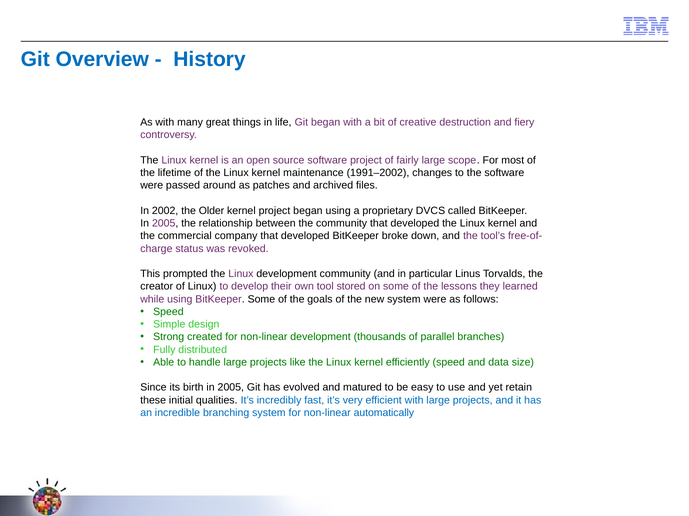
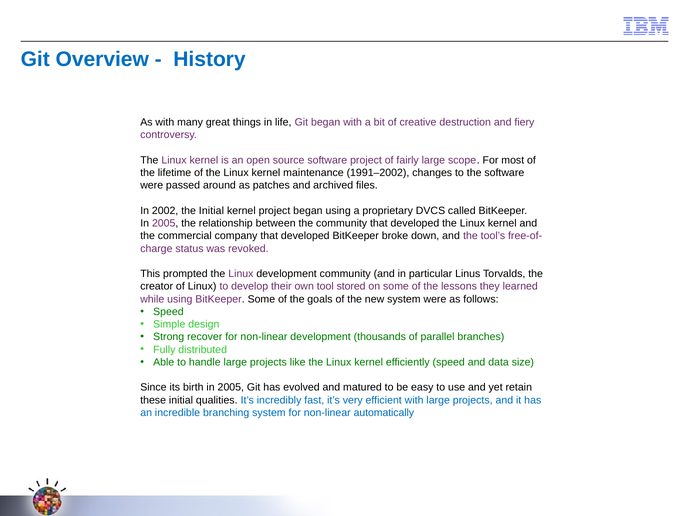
the Older: Older -> Initial (211, 211)
created: created -> recover (205, 337)
